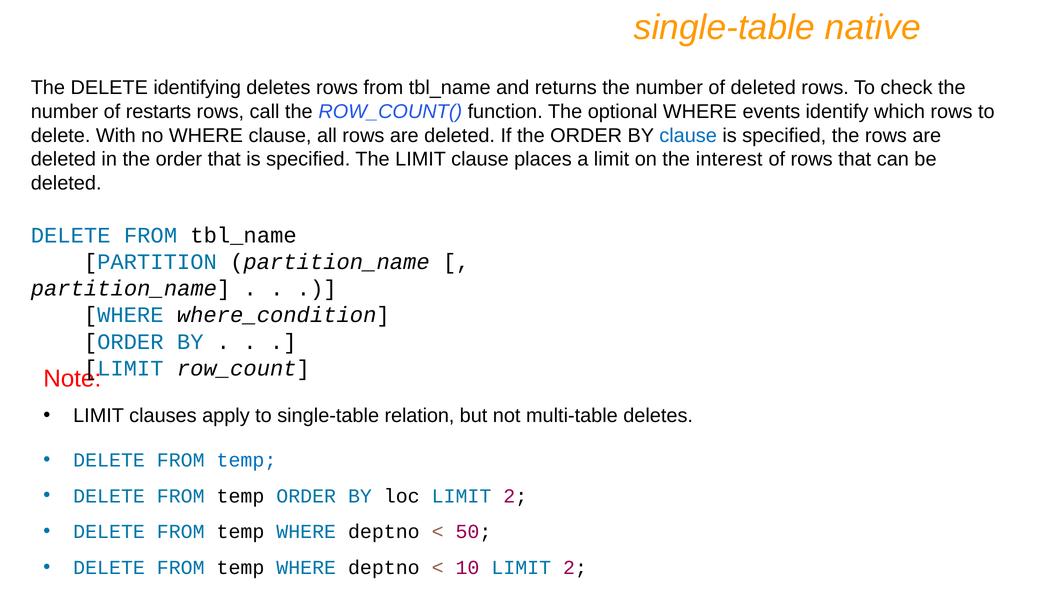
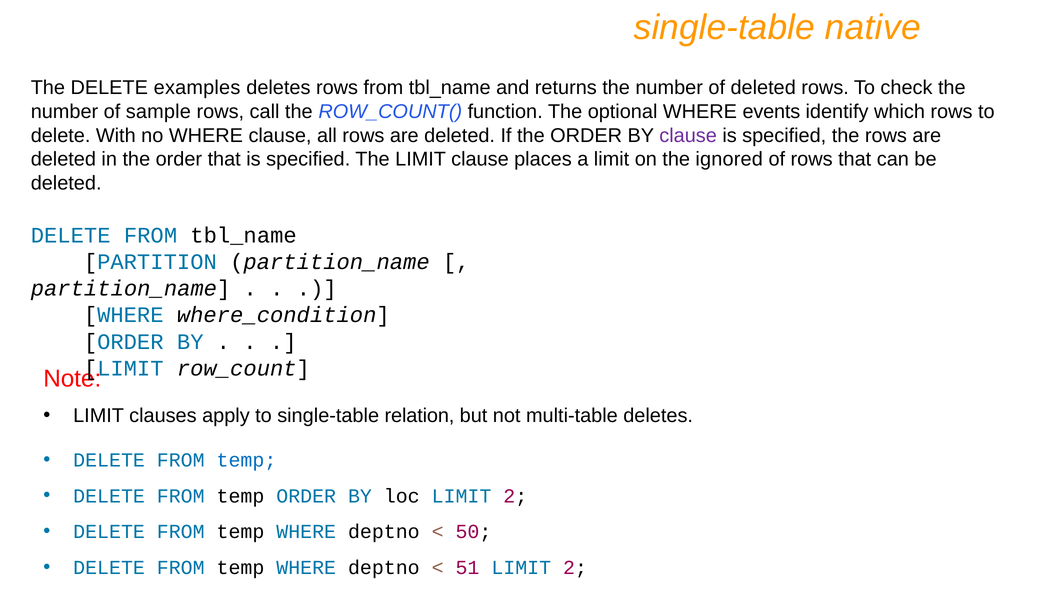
identifying: identifying -> examples (197, 88)
restarts: restarts -> sample (158, 111)
clause colour: blue -> purple (688, 135)
interest: interest -> ignored (729, 159)
10: 10 -> 51 (467, 567)
